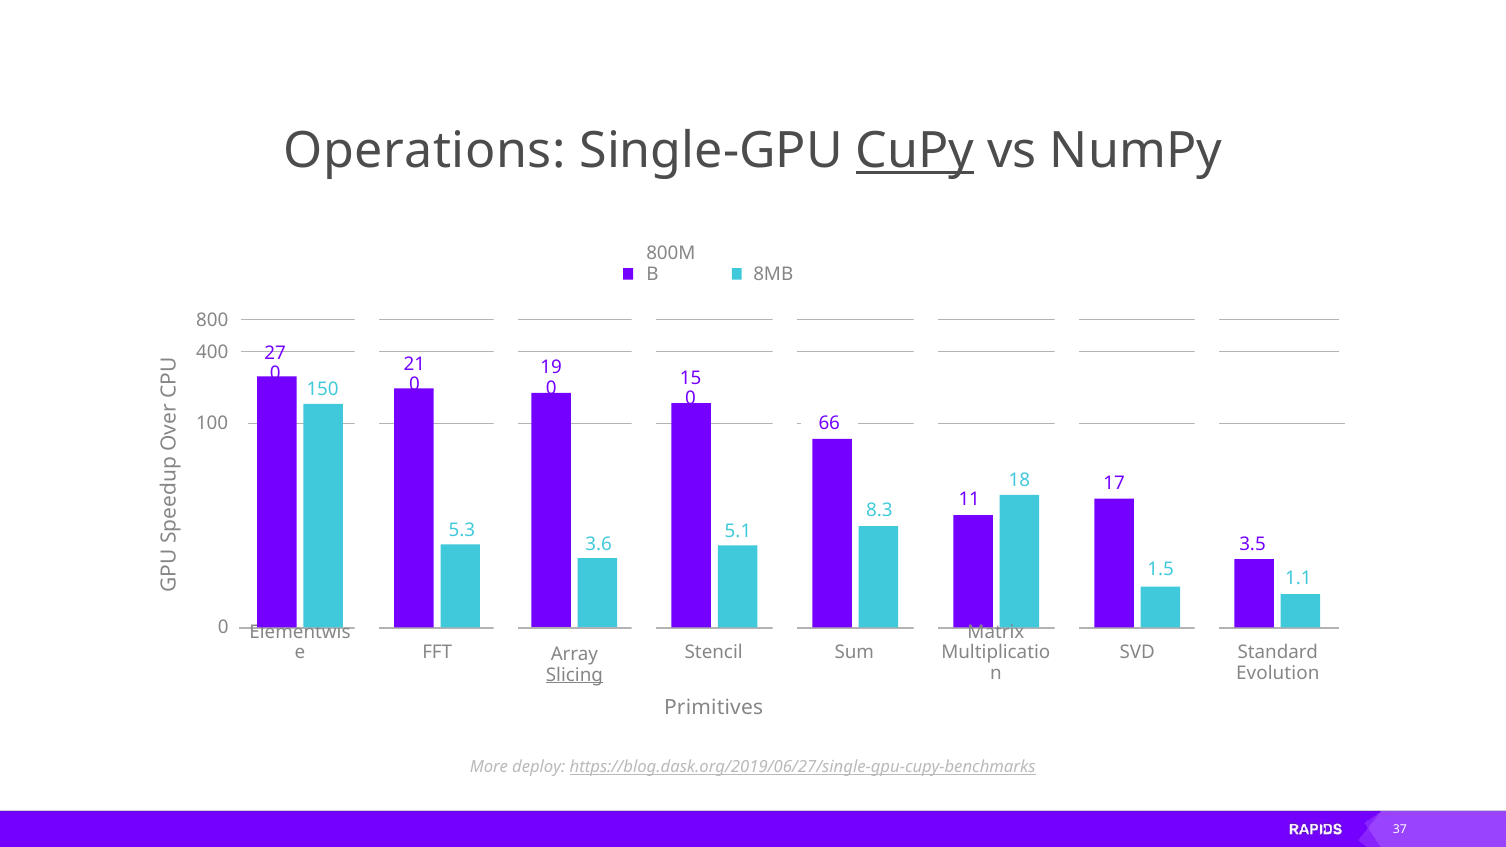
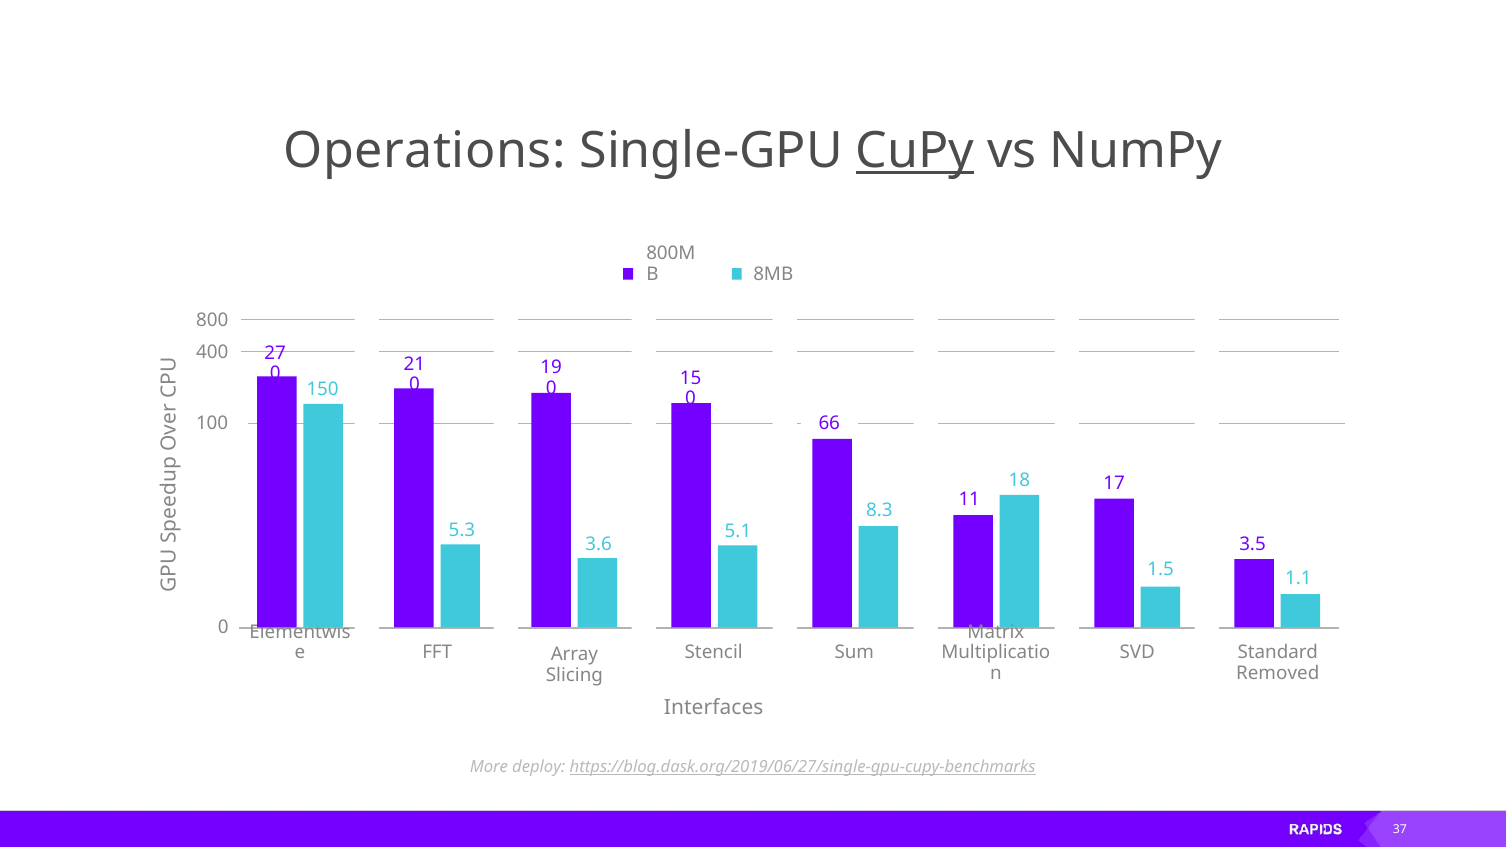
Evolution: Evolution -> Removed (1278, 673)
Slicing underline: present -> none (574, 675)
Primitives: Primitives -> Interfaces (714, 707)
